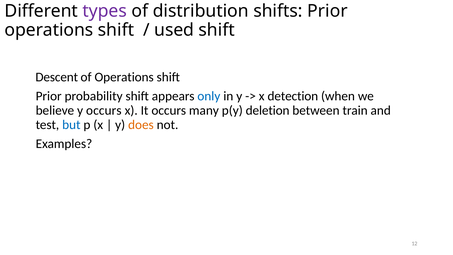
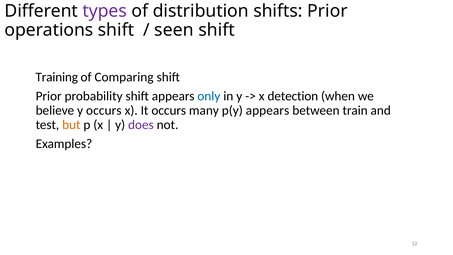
used: used -> seen (174, 30)
Descent: Descent -> Training (57, 77)
of Operations: Operations -> Comparing (124, 77)
p(y deletion: deletion -> appears (267, 110)
but colour: blue -> orange (71, 125)
does colour: orange -> purple (141, 125)
